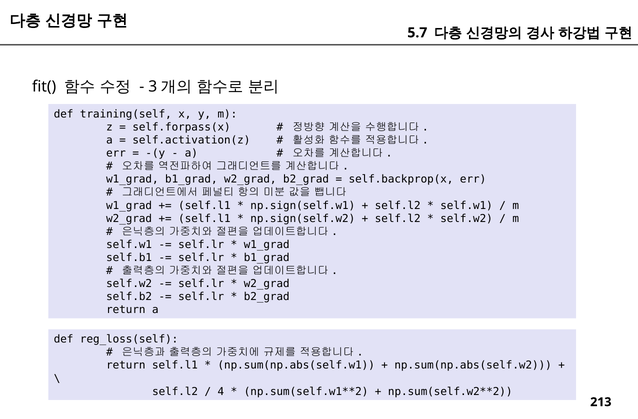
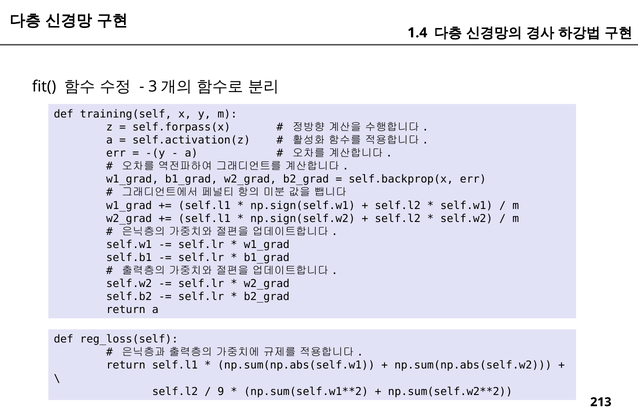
5.7: 5.7 -> 1.4 (417, 33)
4: 4 -> 9 (221, 392)
